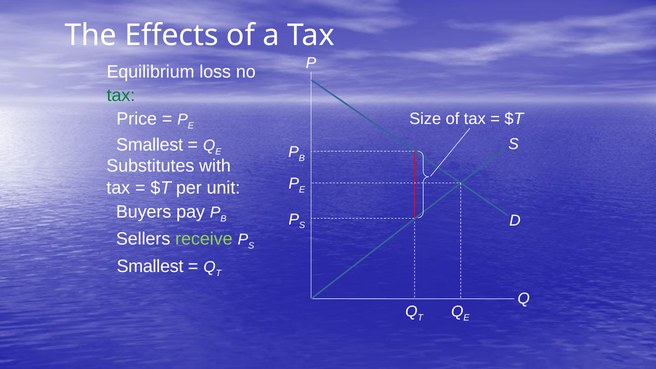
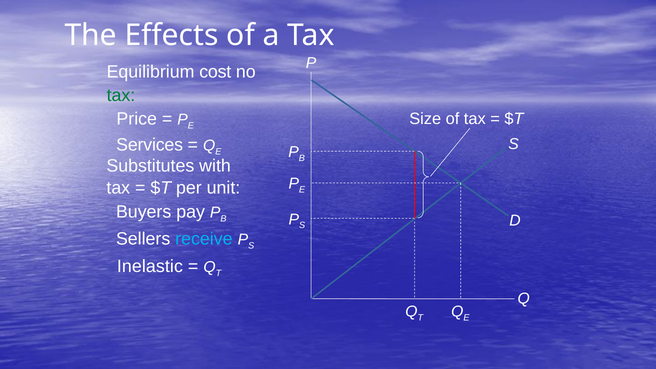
loss: loss -> cost (215, 72)
Smallest: Smallest -> Services (150, 145)
receive colour: light green -> light blue (204, 239)
Smallest: Smallest -> Inelastic (150, 266)
